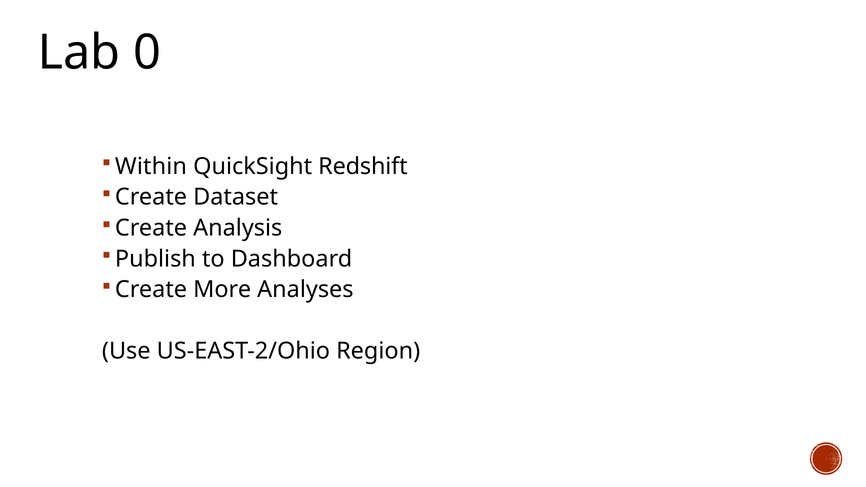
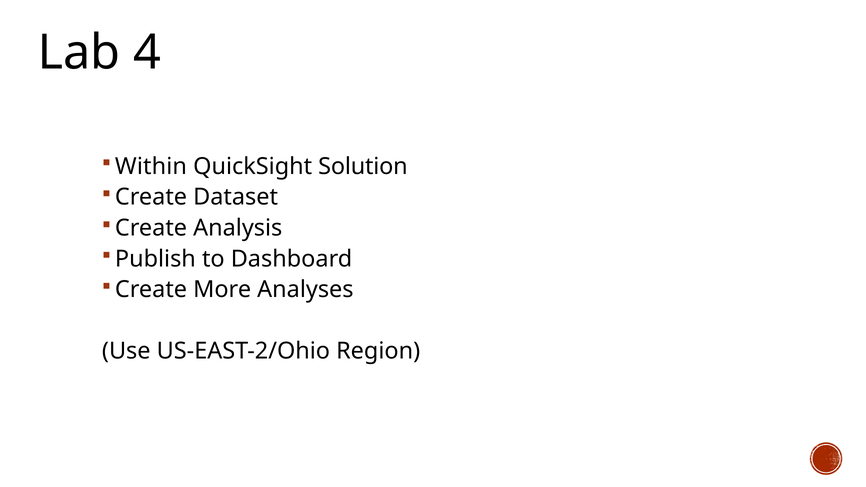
0: 0 -> 4 (147, 53)
Redshift: Redshift -> Solution (363, 167)
